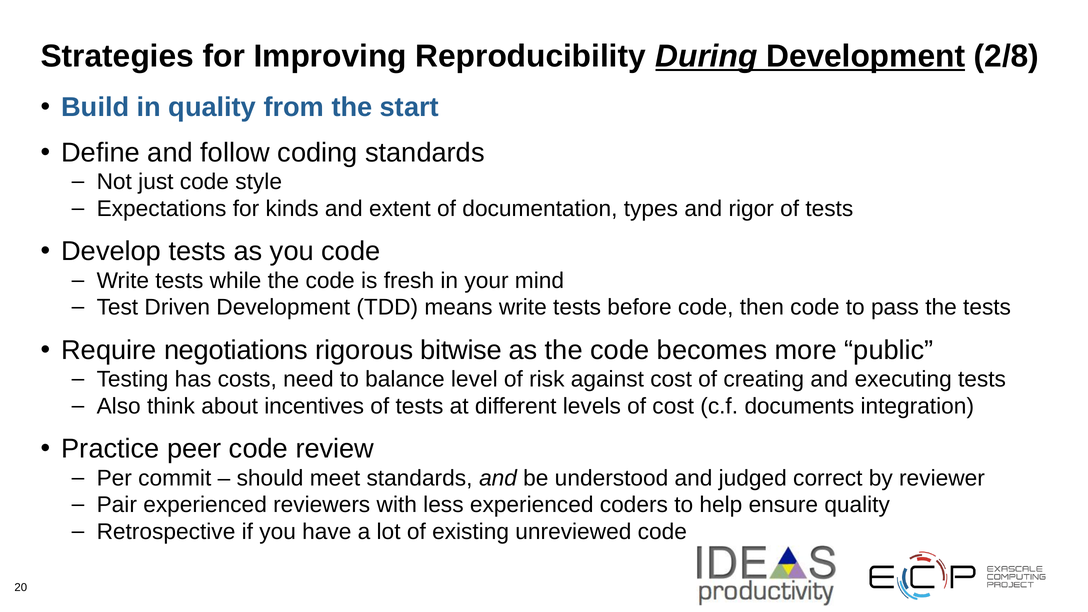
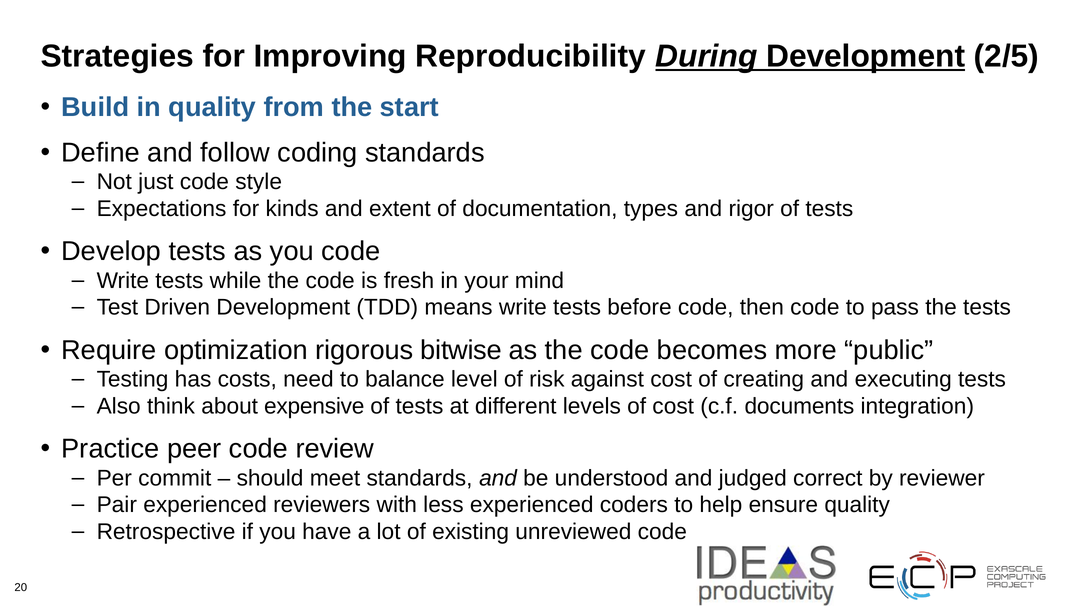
2/8: 2/8 -> 2/5 (1006, 56)
negotiations: negotiations -> optimization (236, 350)
incentives: incentives -> expensive (314, 406)
